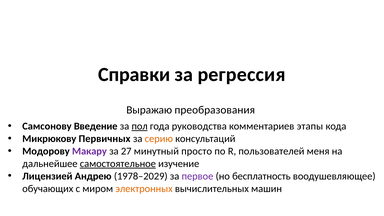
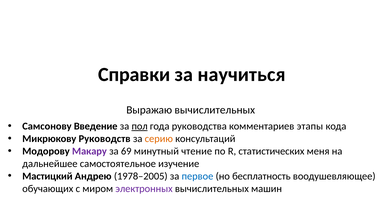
регрессия: регрессия -> научиться (242, 74)
Выражаю преобразования: преобразования -> вычислительных (215, 110)
Первичных: Первичных -> Руководств (105, 139)
27: 27 -> 69 (126, 151)
просто: просто -> чтение (197, 151)
пользователей: пользователей -> статистических (271, 151)
самостоятельное underline: present -> none (118, 164)
Лицензией: Лицензией -> Мастицкий (47, 176)
1978–2029: 1978–2029 -> 1978–2005 (141, 176)
первое colour: purple -> blue (197, 176)
электронных colour: orange -> purple (144, 189)
